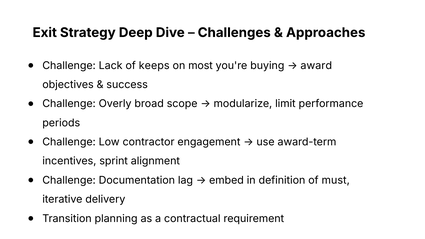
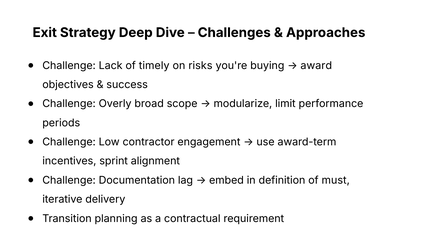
keeps: keeps -> timely (154, 66)
most: most -> risks (200, 66)
